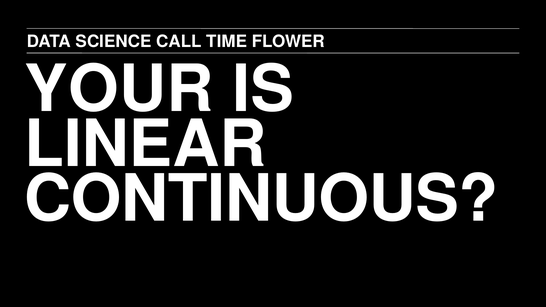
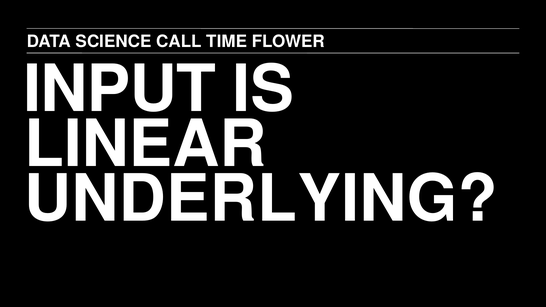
YOUR: YOUR -> INPUT (119, 90)
CONTINUOUS: CONTINUOUS -> UNDERLYING (261, 199)
